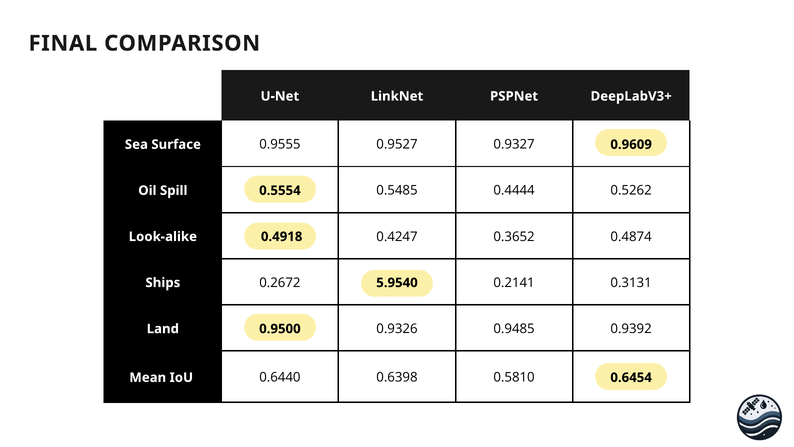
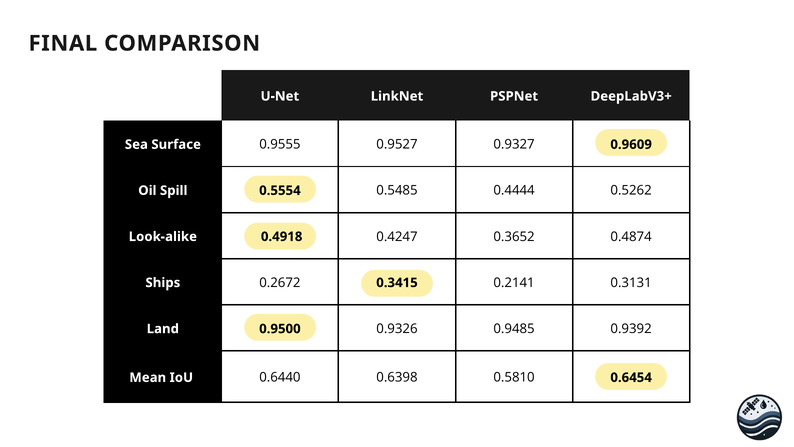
5.9540: 5.9540 -> 0.3415 (397, 283)
